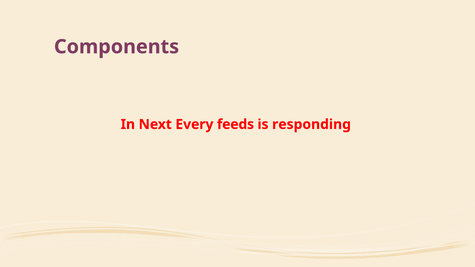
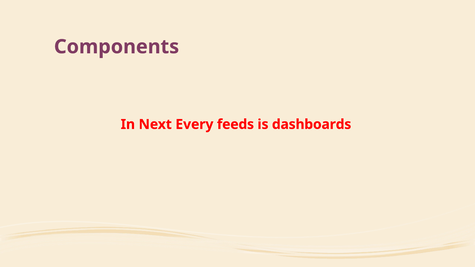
responding: responding -> dashboards (312, 124)
